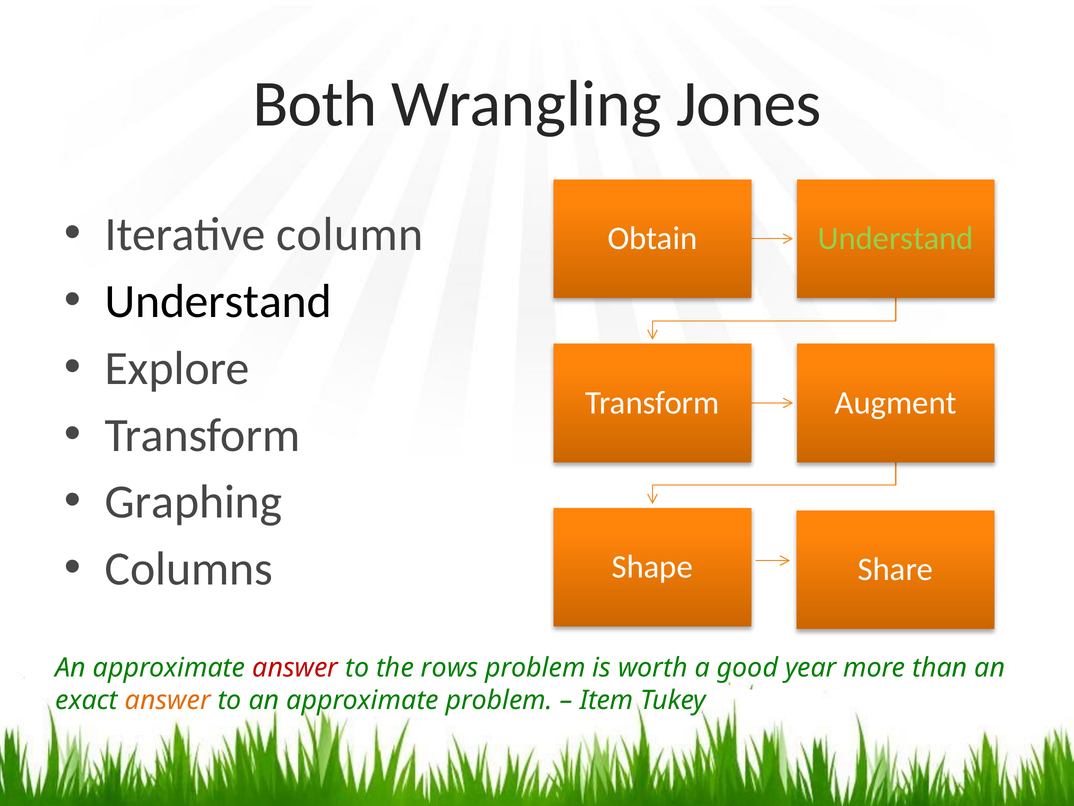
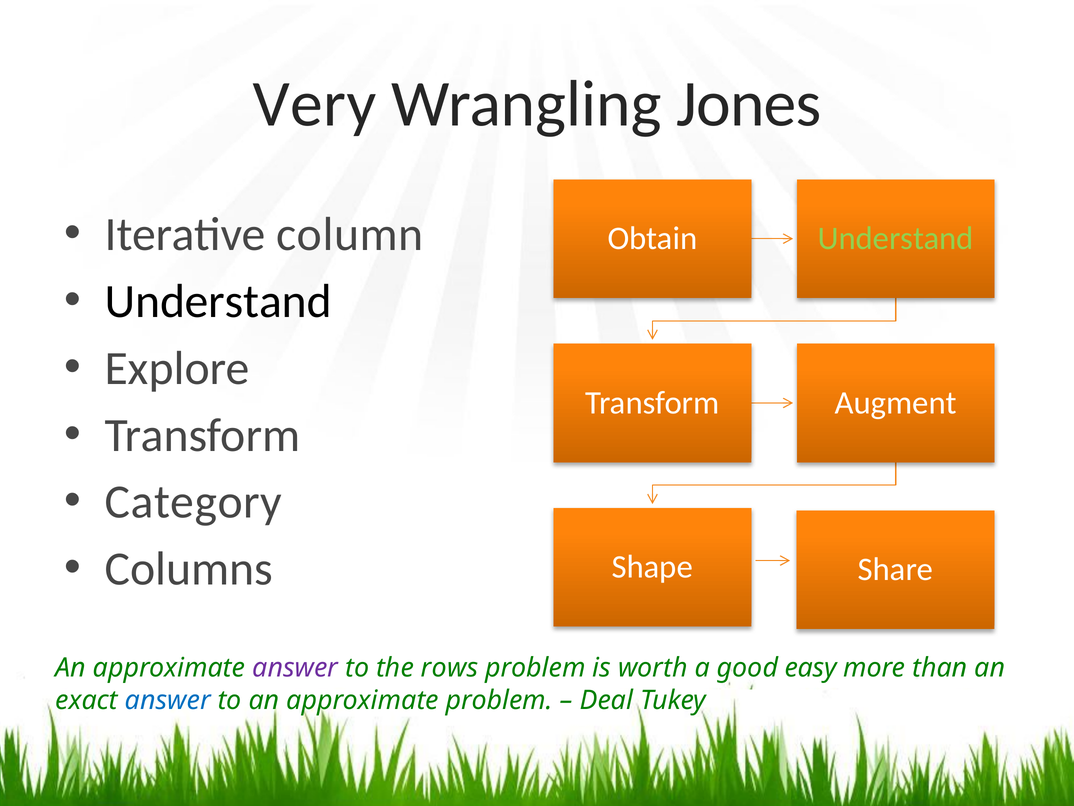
Both: Both -> Very (315, 104)
Graphing: Graphing -> Category (193, 502)
answer colour: red -> purple (295, 668)
year: year -> easy (811, 668)
answer colour: orange -> blue (168, 700)
Item: Item -> Deal (606, 700)
